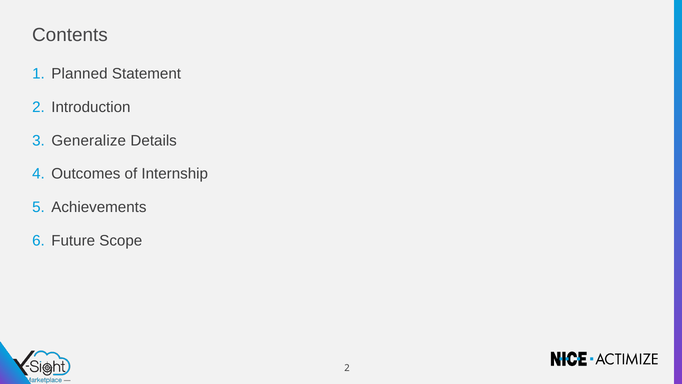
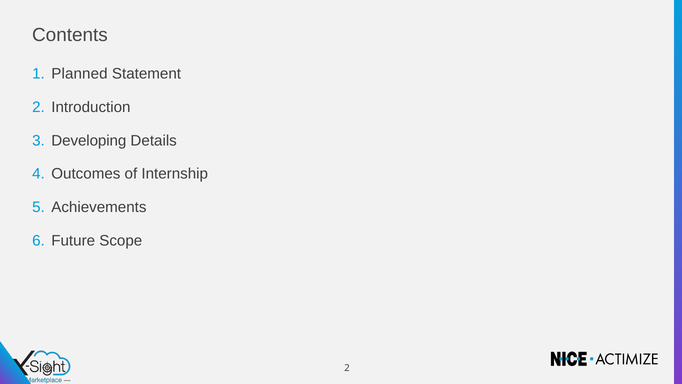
Generalize: Generalize -> Developing (89, 141)
